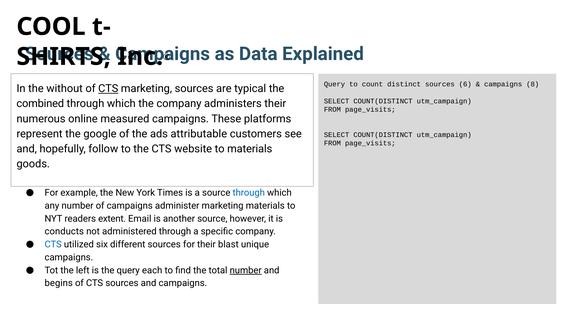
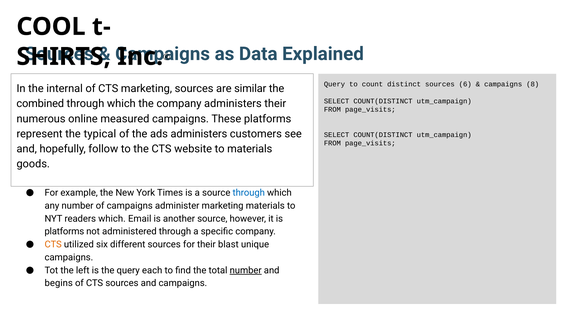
without: without -> internal (65, 89)
CTS underline: present -> none (108, 89)
typical: typical -> similar (250, 89)
google: google -> typical (100, 134)
ads attributable: attributable -> administers (199, 134)
readers extent: extent -> which (112, 219)
conducts: conducts -> platforms (64, 232)
CTS colour: blue -> orange (53, 245)
